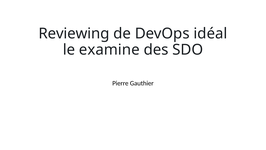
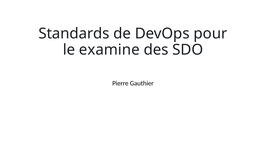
Reviewing: Reviewing -> Standards (74, 33)
idéal: idéal -> pour (210, 33)
